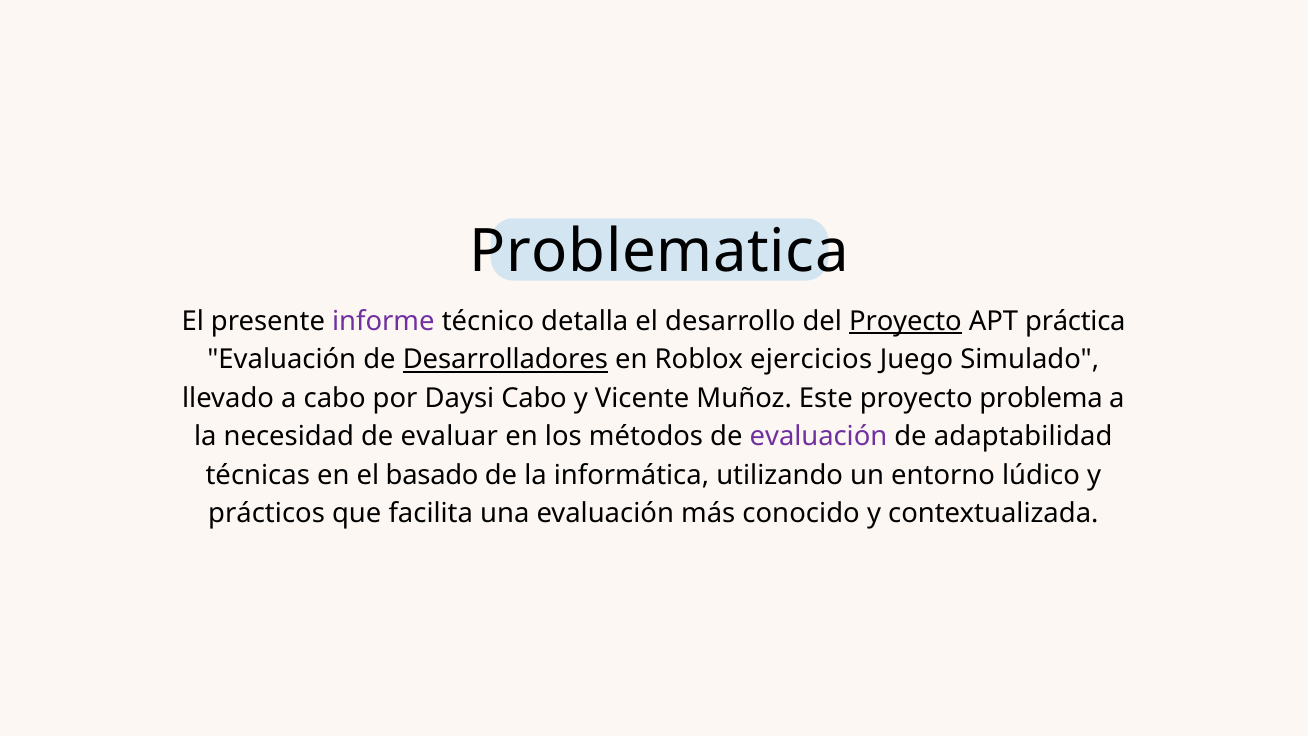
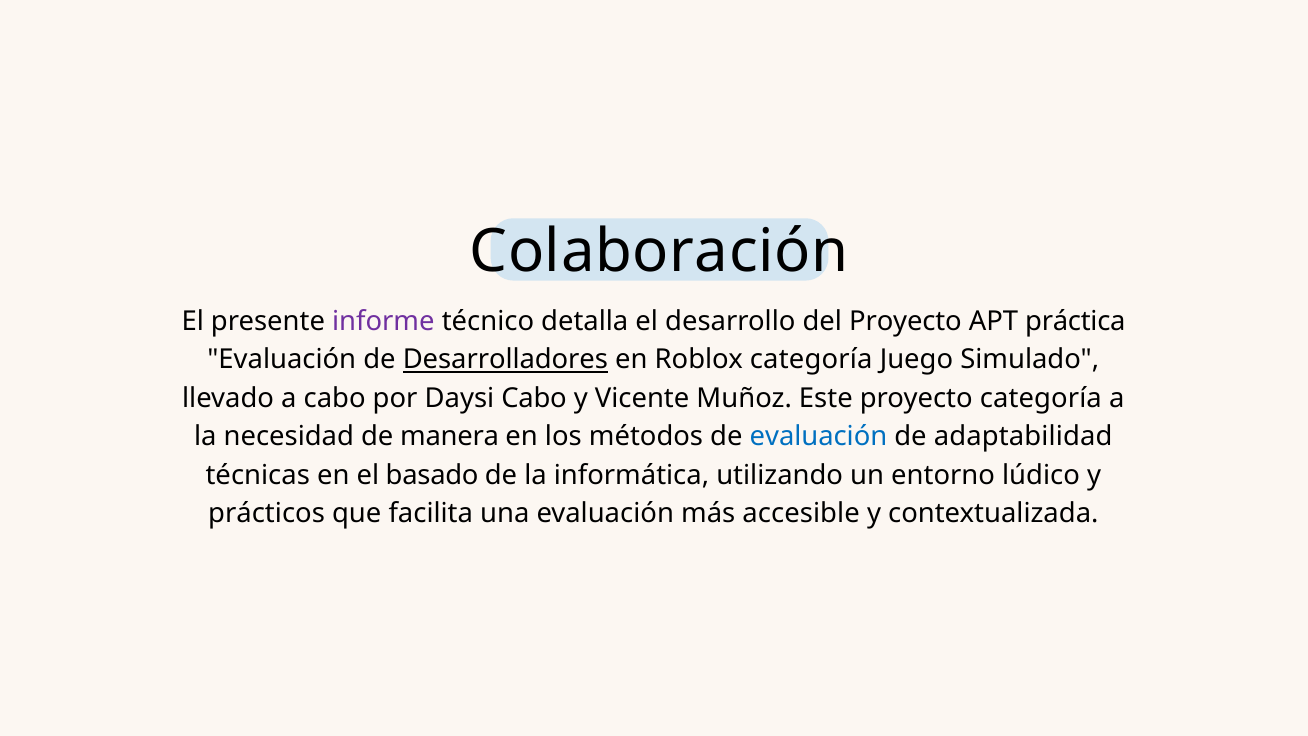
Problematica: Problematica -> Colaboración (659, 252)
Proyecto underline: present -> none (905, 321)
Roblox ejercicios: ejercicios -> categoría (811, 360)
proyecto problema: problema -> categoría (1041, 398)
evaluar: evaluar -> manera (450, 437)
evaluación colour: purple -> blue (818, 437)
conocido: conocido -> accesible (801, 513)
